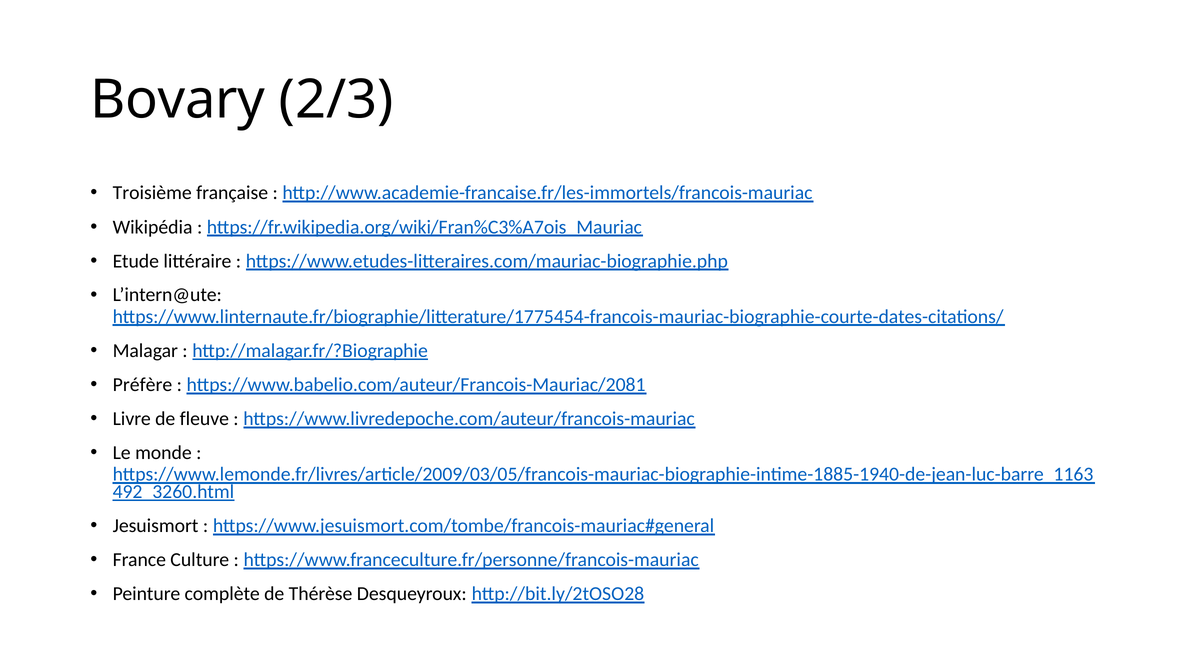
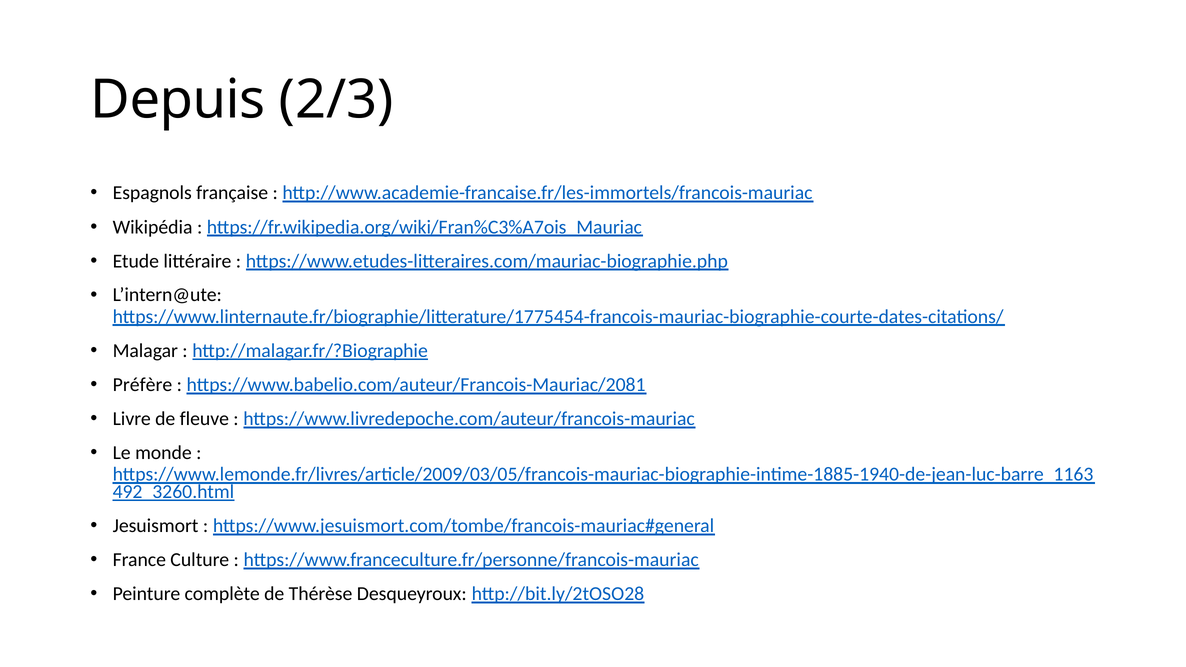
Bovary: Bovary -> Depuis (178, 100)
Troisième: Troisième -> Espagnols (152, 193)
